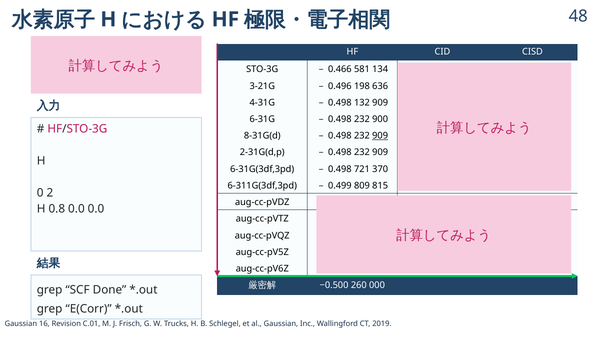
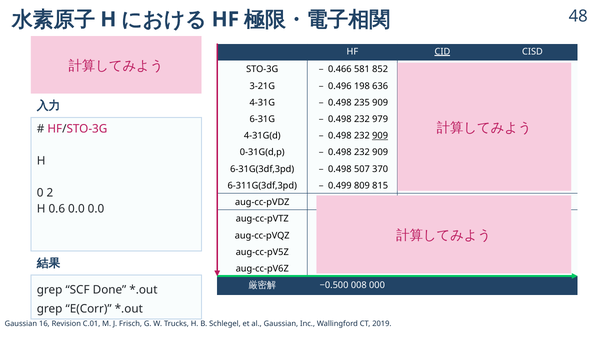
CID underline: none -> present (442, 51)
134: 134 -> 852 (380, 69)
132: 132 -> 235 (362, 103)
900: 900 -> 979 (380, 119)
8-31G(d: 8-31G(d -> 4-31G(d (262, 136)
2-31G(d,p: 2-31G(d,p -> 0-31G(d,p (262, 152)
721: 721 -> 507 (362, 169)
0.8: 0.8 -> 0.6 (57, 209)
260: 260 -> 008 (359, 285)
